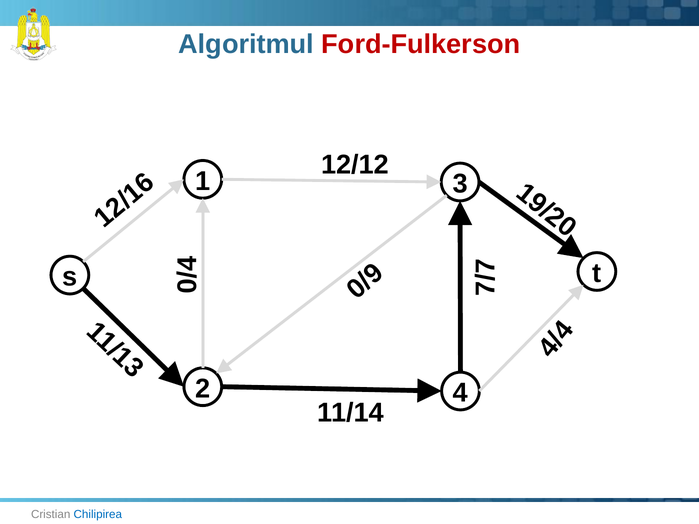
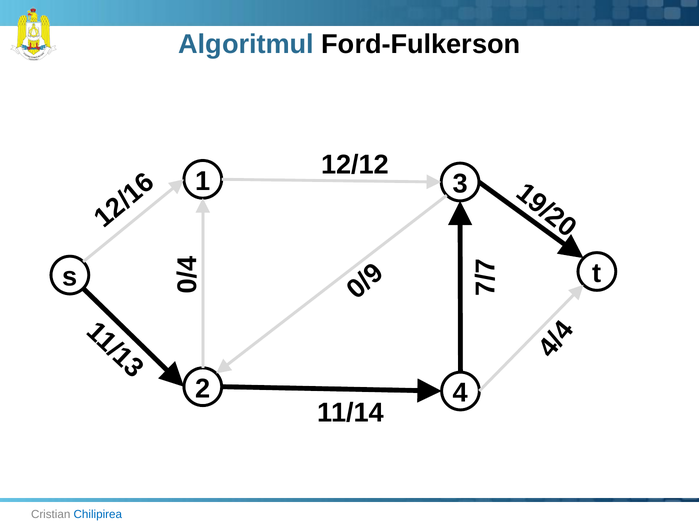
Ford-Fulkerson colour: red -> black (421, 44)
